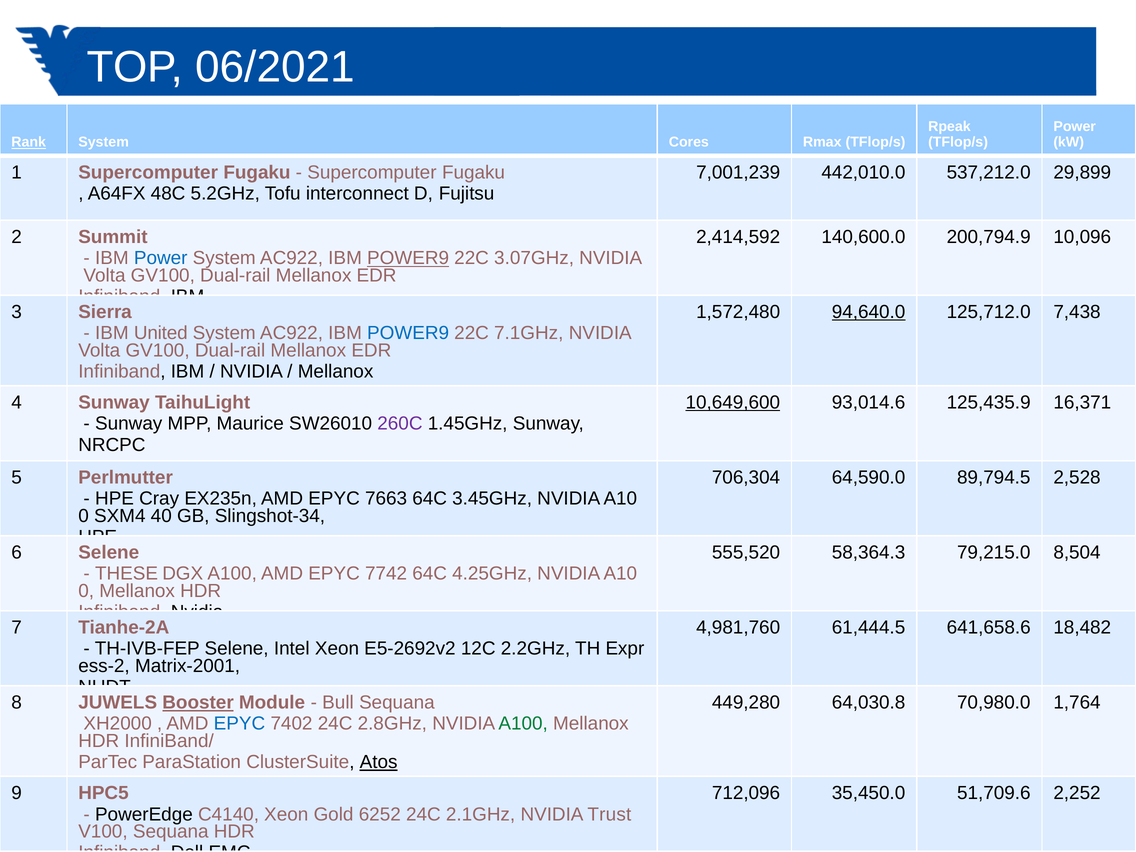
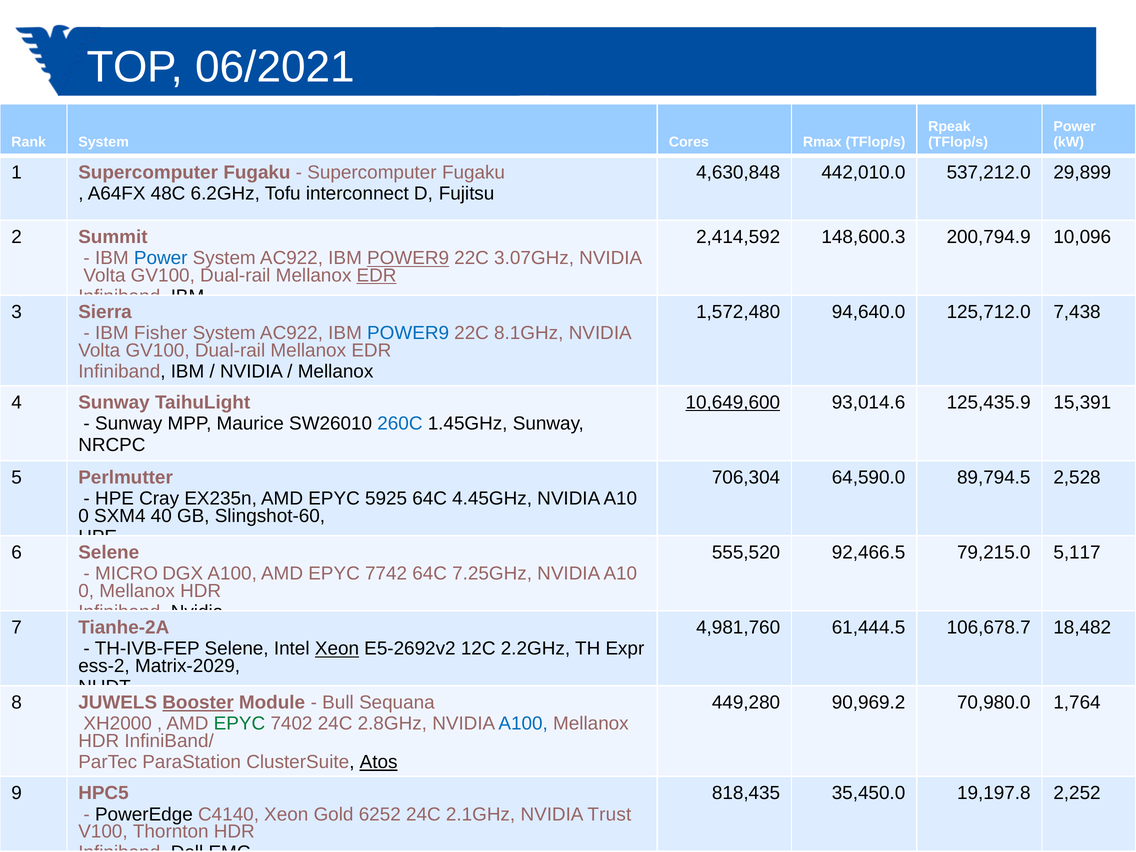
Rank underline: present -> none (29, 142)
7,001,239: 7,001,239 -> 4,630,848 (738, 172)
5.2GHz: 5.2GHz -> 6.2GHz (225, 194)
140,600.0: 140,600.0 -> 148,600.3 (863, 237)
EDR underline: none -> present (377, 275)
94,640.0 underline: present -> none (869, 312)
United: United -> Fisher (161, 333)
7.1GHz: 7.1GHz -> 8.1GHz (529, 333)
16,371: 16,371 -> 15,391 (1082, 403)
260C colour: purple -> blue (400, 424)
7663: 7663 -> 5925 (386, 499)
3.45GHz: 3.45GHz -> 4.45GHz (492, 499)
Slingshot-34: Slingshot-34 -> Slingshot-60 (270, 516)
58,364.3: 58,364.3 -> 92,466.5 (869, 553)
8,504: 8,504 -> 5,117 (1077, 553)
THESE: THESE -> MICRO (127, 574)
4.25GHz: 4.25GHz -> 7.25GHz (492, 574)
641,658.6: 641,658.6 -> 106,678.7 (989, 628)
Xeon underline: none -> present (337, 649)
Matrix-2001: Matrix-2001 -> Matrix-2029 (188, 666)
64,030.8: 64,030.8 -> 90,969.2 (869, 703)
EPYC colour: blue -> green (239, 724)
A100 colour: green -> blue (523, 724)
712,096: 712,096 -> 818,435 (746, 793)
51,709.6: 51,709.6 -> 19,197.8 (994, 793)
V100 Sequana: Sequana -> Thornton (171, 831)
